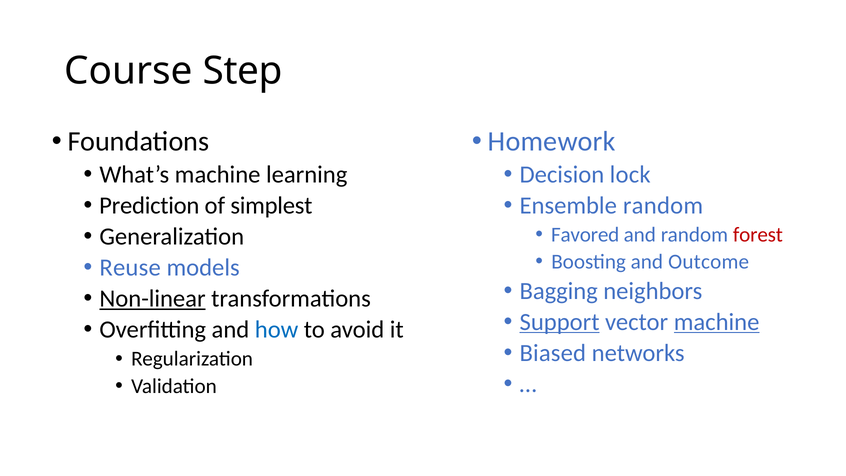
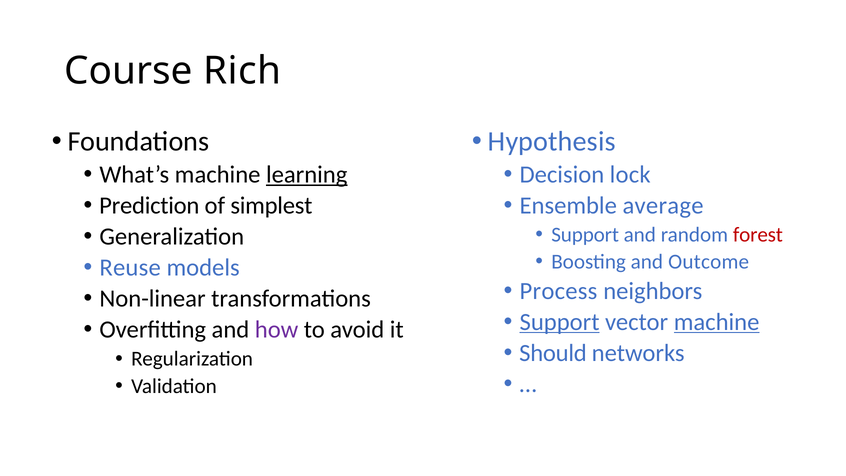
Step: Step -> Rich (242, 71)
Homework: Homework -> Hypothesis (552, 141)
learning underline: none -> present (307, 174)
Ensemble random: random -> average (663, 205)
Favored: Favored -> Support (585, 235)
Bagging: Bagging -> Process (558, 291)
Non-linear underline: present -> none (153, 299)
how colour: blue -> purple (277, 330)
Biased: Biased -> Should (553, 353)
